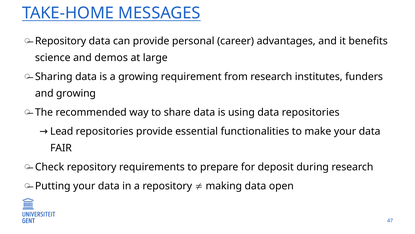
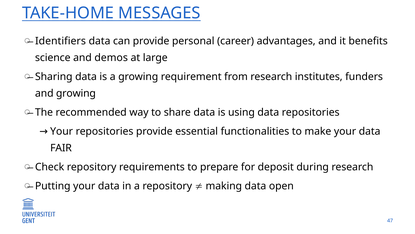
Repository: Repository -> Identifiers (60, 41)
Lead: Lead -> Your (62, 131)
